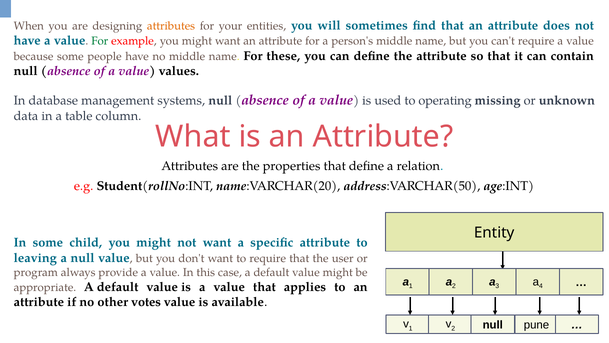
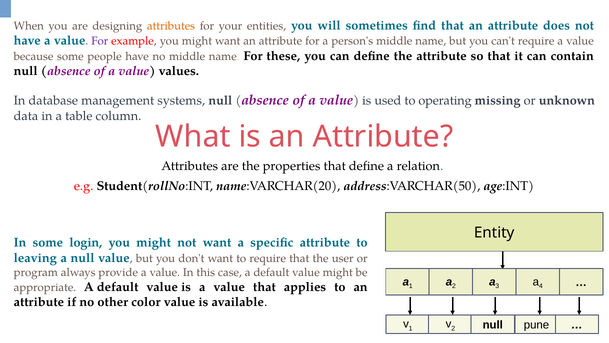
For colour: green -> purple (100, 41)
child: child -> login (86, 242)
votes: votes -> color (146, 302)
